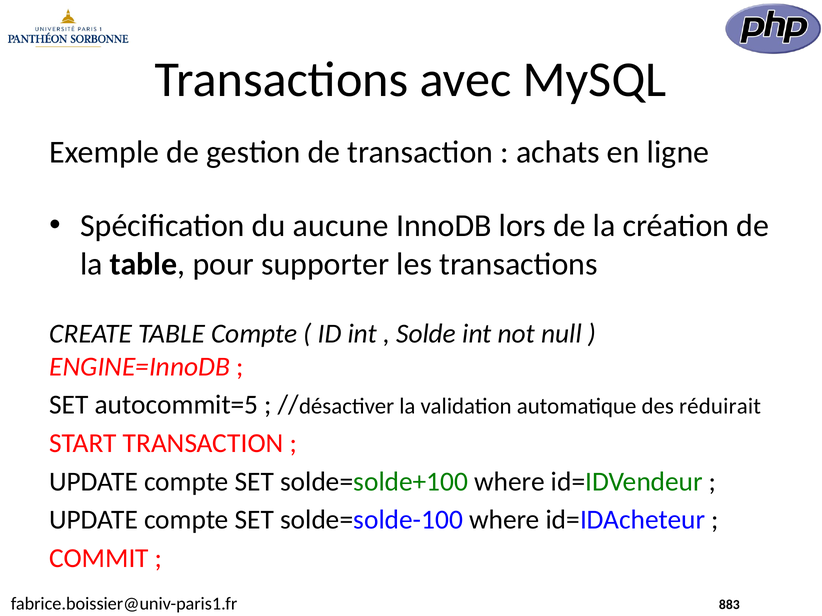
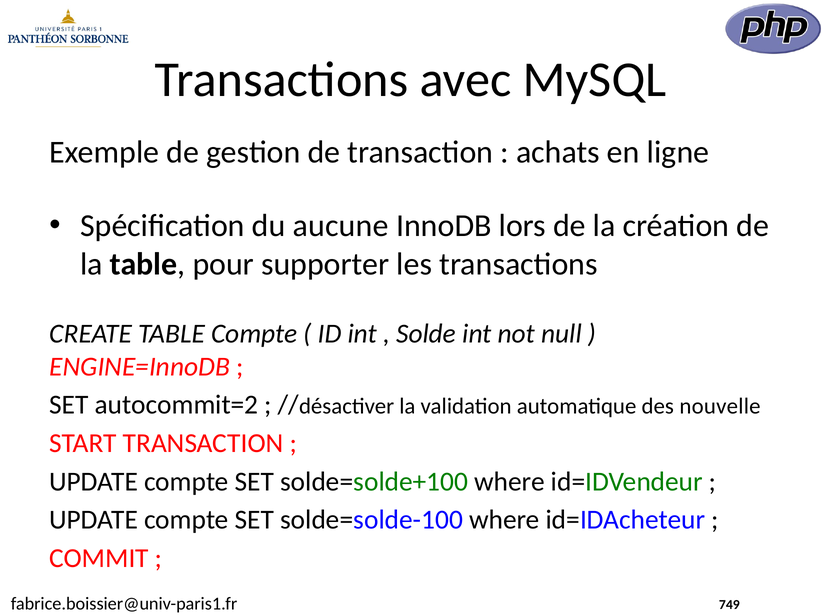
autocommit=5: autocommit=5 -> autocommit=2 (176, 405)
réduirait: réduirait -> nouvelle (720, 407)
883: 883 -> 749 (729, 605)
